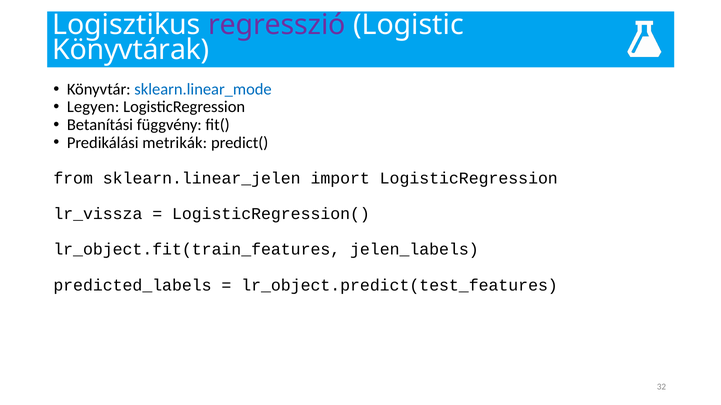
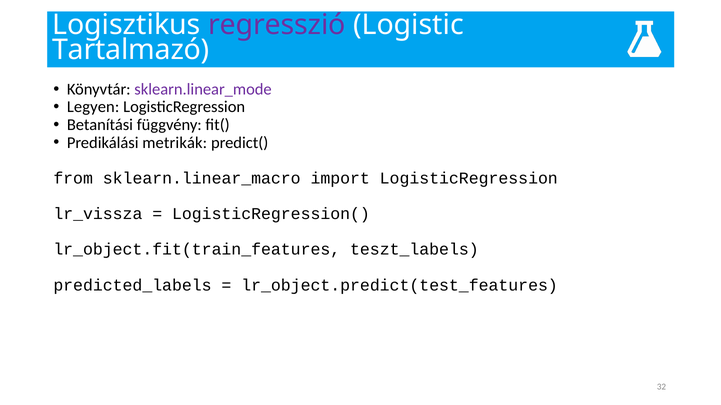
Könyvtárak: Könyvtárak -> Tartalmazó (131, 50)
sklearn.linear_mode colour: blue -> purple (203, 89)
sklearn.linear_jelen: sklearn.linear_jelen -> sklearn.linear_macro (202, 179)
jelen_labels: jelen_labels -> teszt_labels (414, 250)
